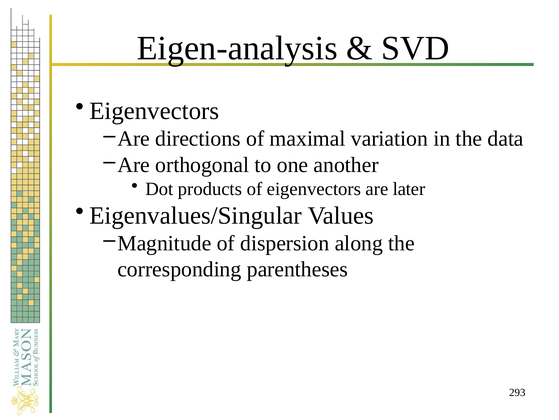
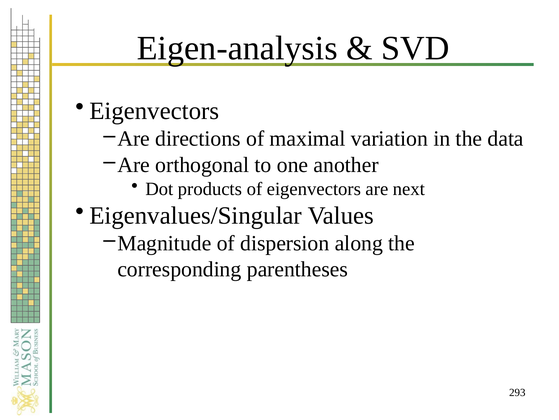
later: later -> next (409, 189)
